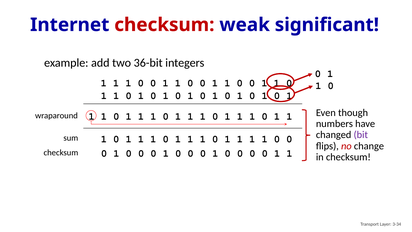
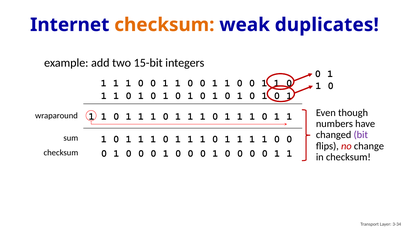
checksum colour: red -> orange (164, 25)
significant: significant -> duplicates (327, 25)
36-bit: 36-bit -> 15-bit (148, 63)
